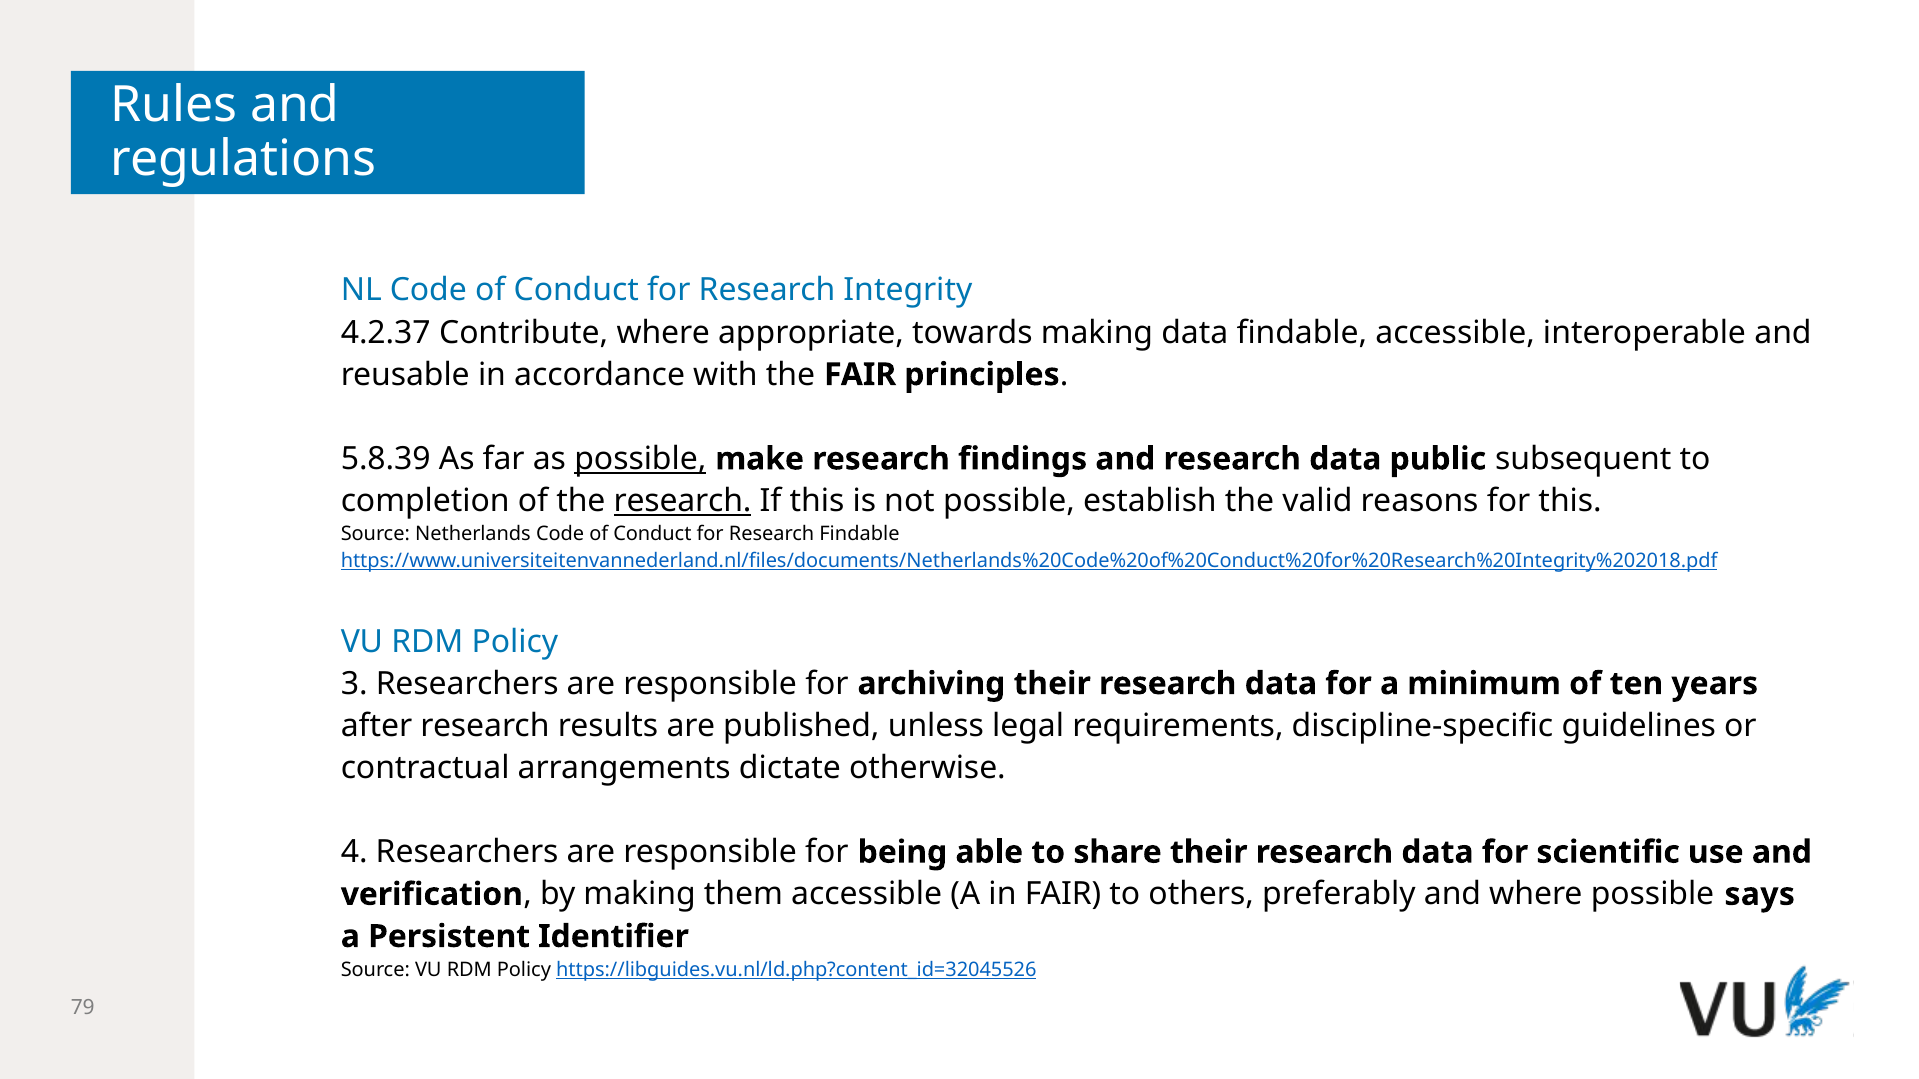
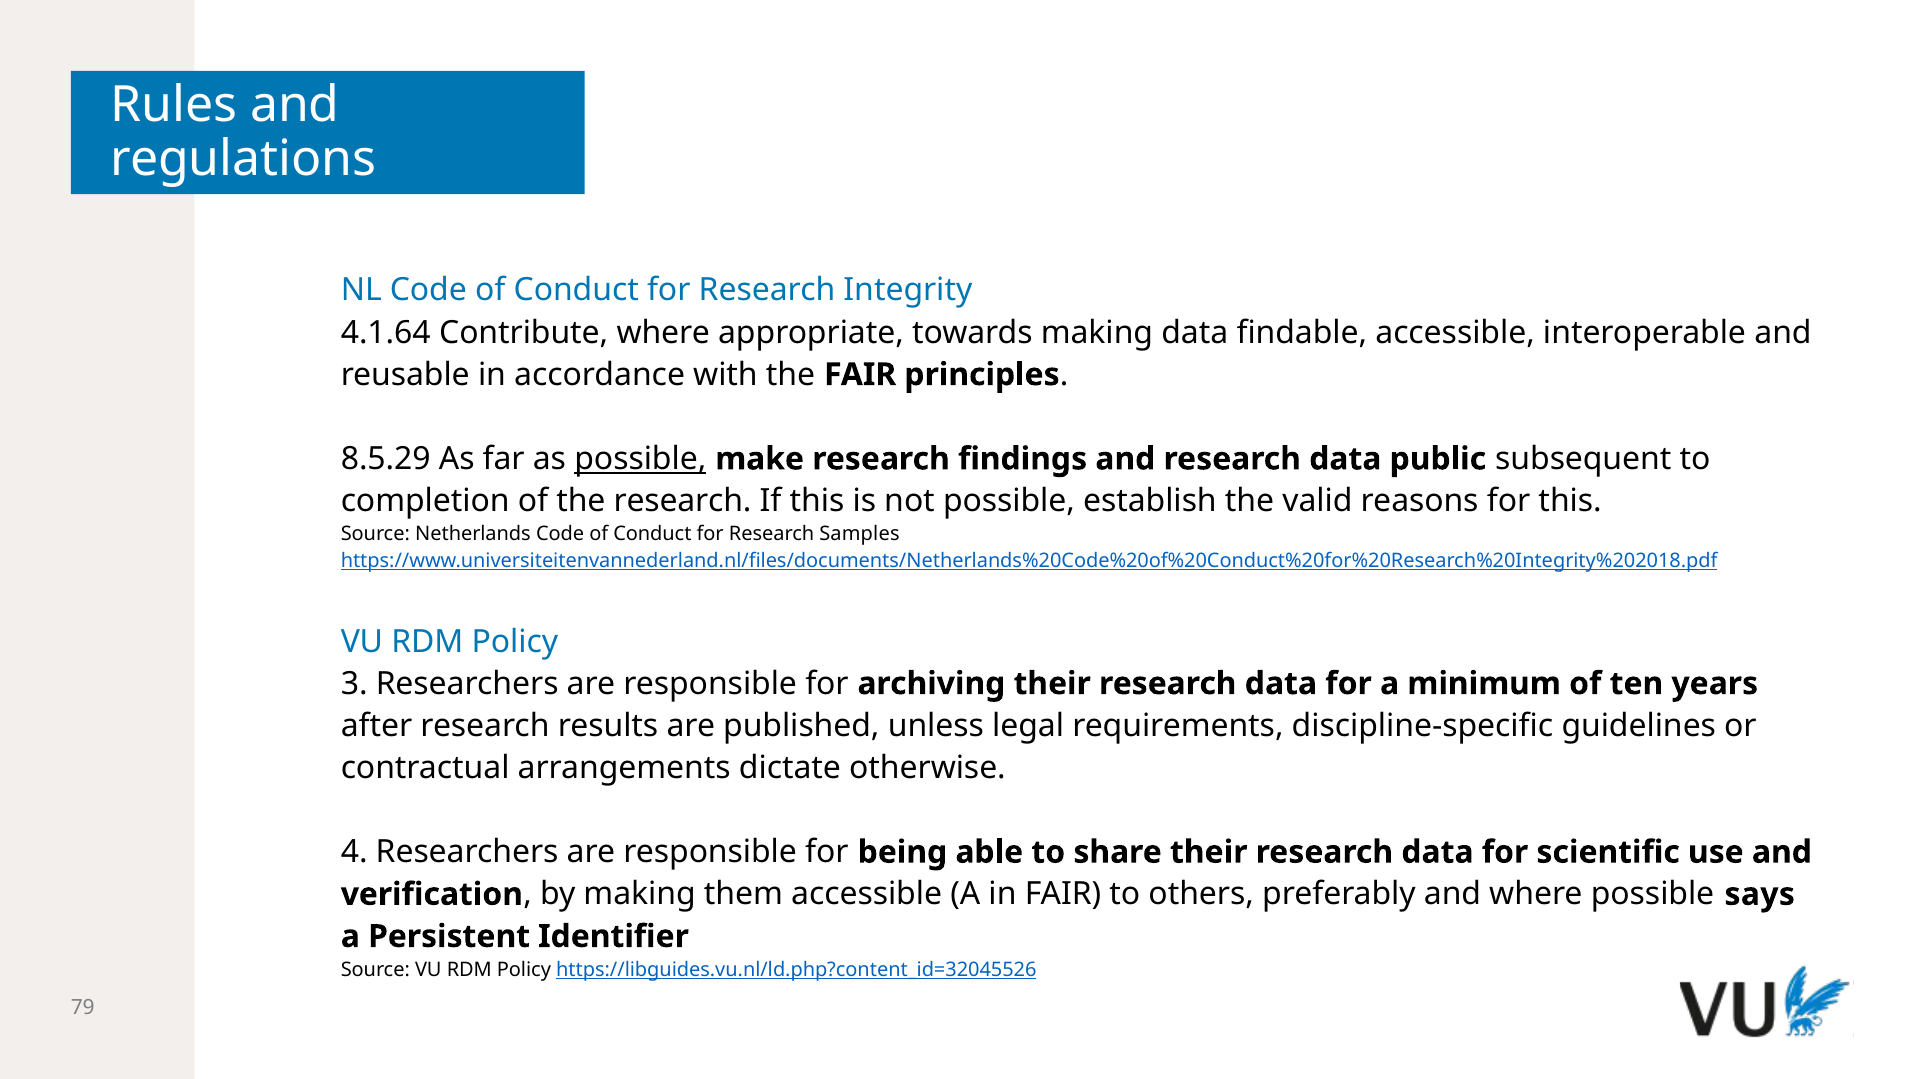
4.2.37: 4.2.37 -> 4.1.64 (386, 333)
5.8.39: 5.8.39 -> 8.5.29 (386, 459)
research underline: present -> none (683, 501)
Research Findable: Findable -> Samples (859, 534)
